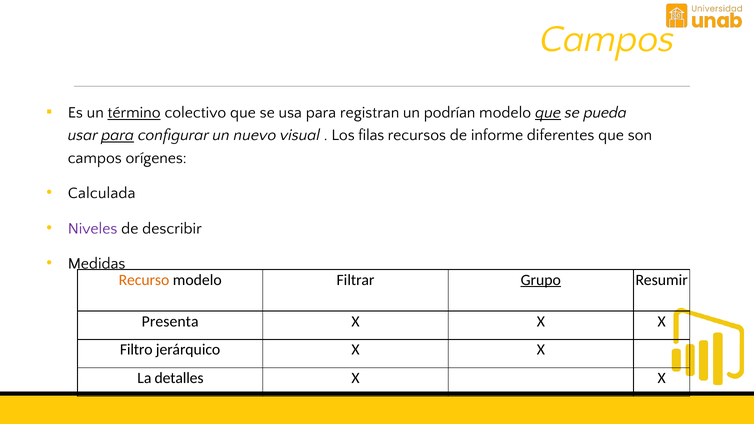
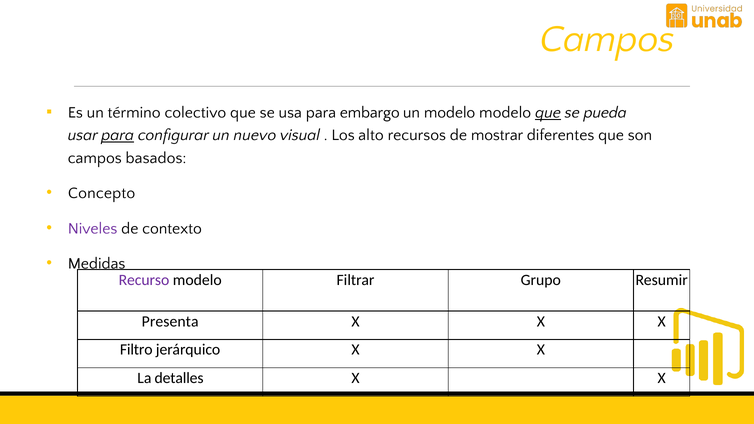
término underline: present -> none (134, 113)
registran: registran -> embargo (370, 113)
un podrían: podrían -> modelo (450, 113)
filas: filas -> alto (371, 135)
informe: informe -> mostrar (497, 135)
orígenes: orígenes -> basados (156, 158)
Calculada: Calculada -> Concepto (102, 193)
describir: describir -> contexto (172, 228)
Recurso colour: orange -> purple (144, 280)
Grupo underline: present -> none (541, 280)
